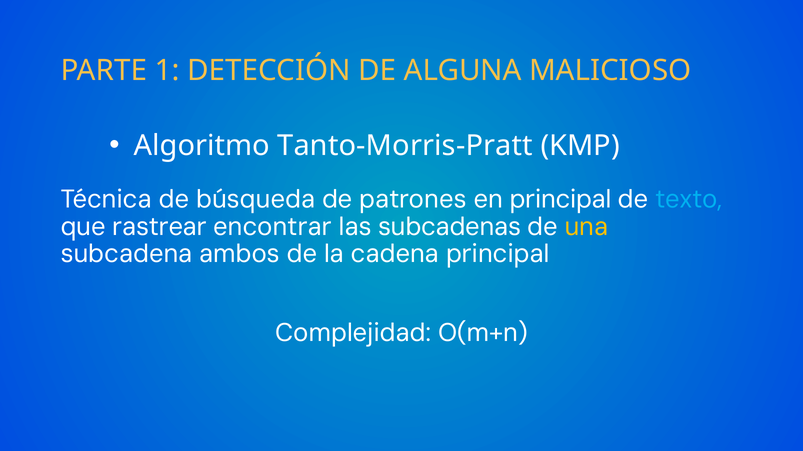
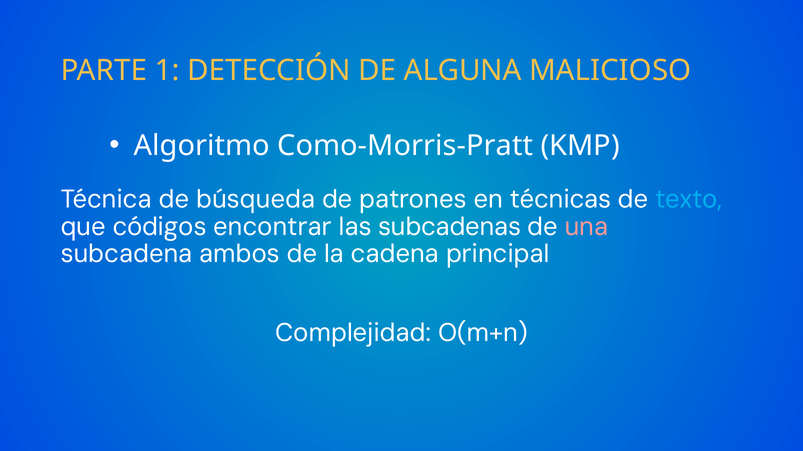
Tanto-Morris-Pratt: Tanto-Morris-Pratt -> Como-Morris-Pratt (405, 146)
en principal: principal -> técnicas (560, 200)
rastrear: rastrear -> códigos (160, 227)
una colour: yellow -> pink (587, 227)
